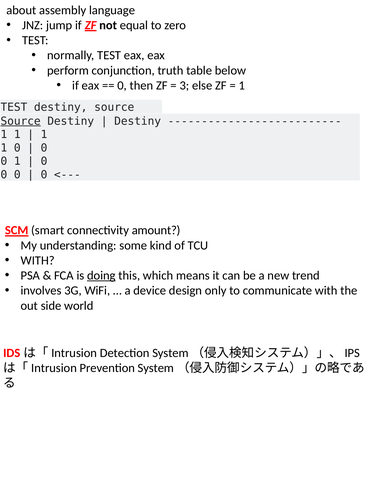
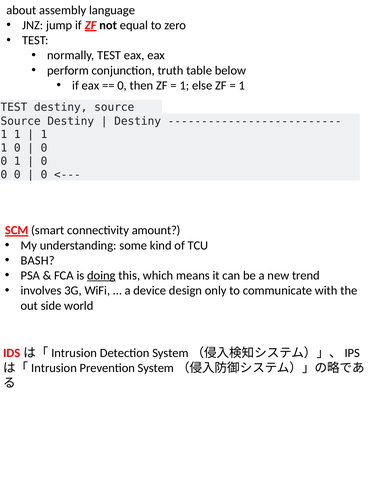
3: 3 -> 1 (184, 85)
Source underline: present -> none (21, 121)
WITH: WITH -> BASH (38, 260)
